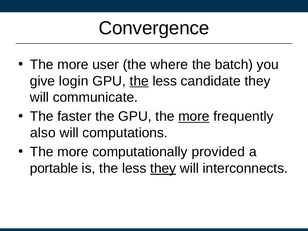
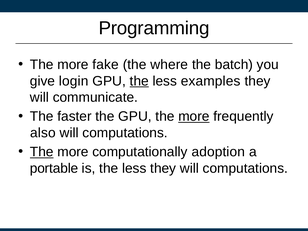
Convergence: Convergence -> Programming (154, 28)
user: user -> fake (106, 65)
candidate: candidate -> examples (211, 81)
The underline: none -> present (42, 152)
provided: provided -> adoption (218, 152)
they underline: present -> none (163, 168)
interconnects: interconnects -> computations (245, 168)
